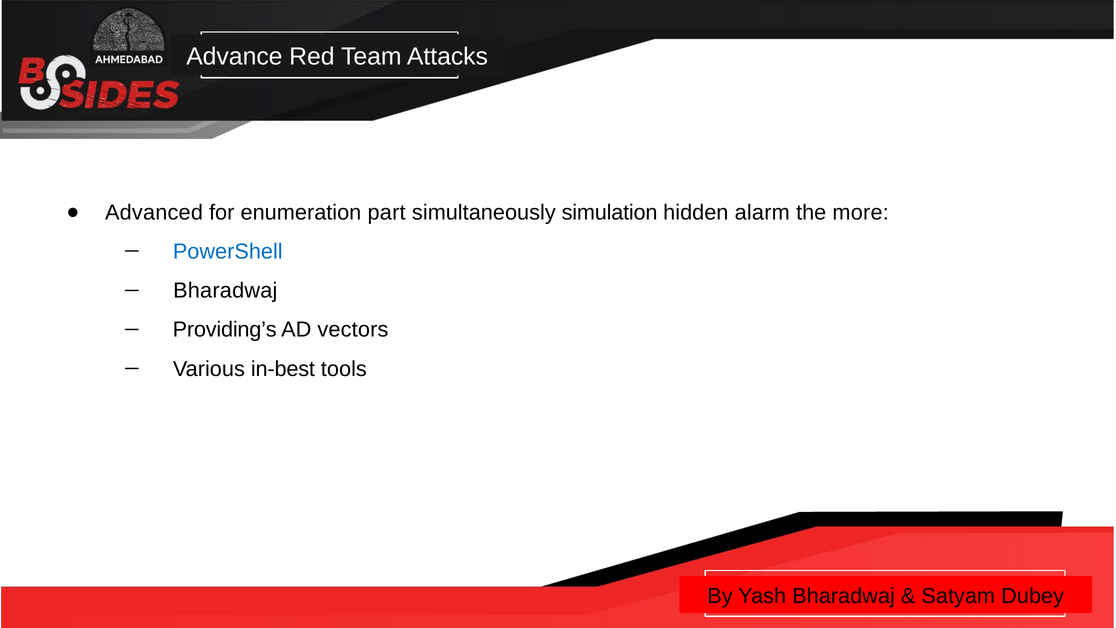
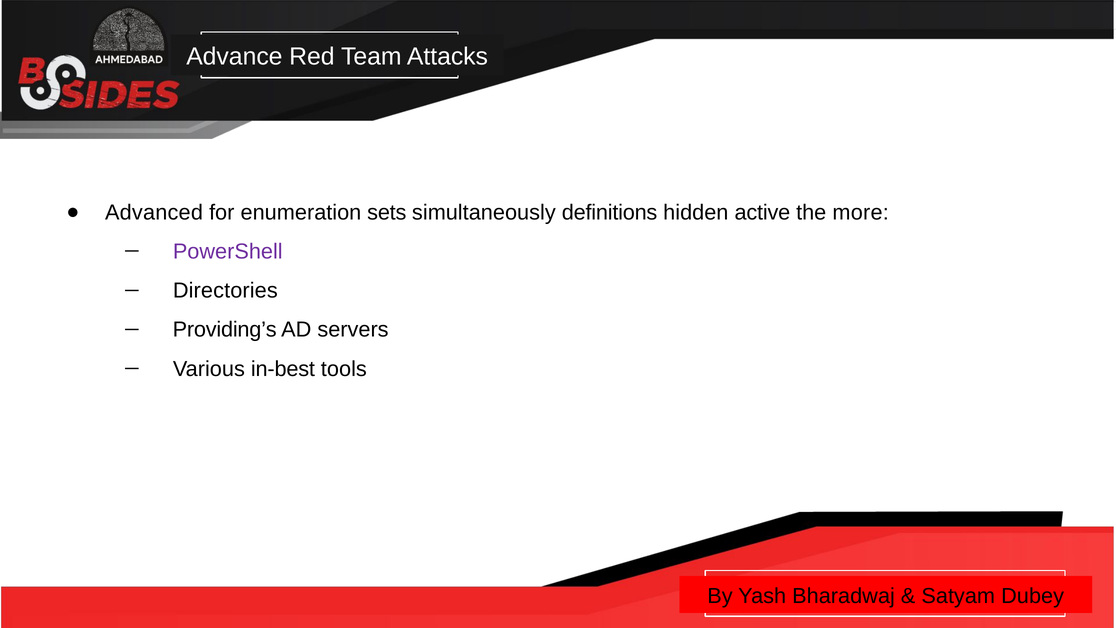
part: part -> sets (387, 213)
simulation: simulation -> definitions (610, 213)
alarm: alarm -> active (762, 213)
PowerShell colour: blue -> purple (228, 252)
Bharadwaj: Bharadwaj -> Directories (225, 291)
vectors: vectors -> servers (353, 330)
